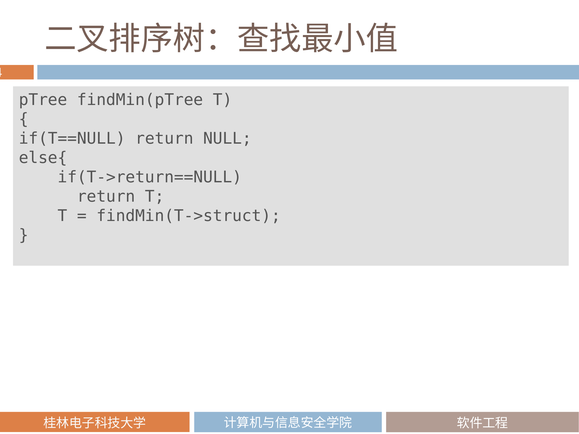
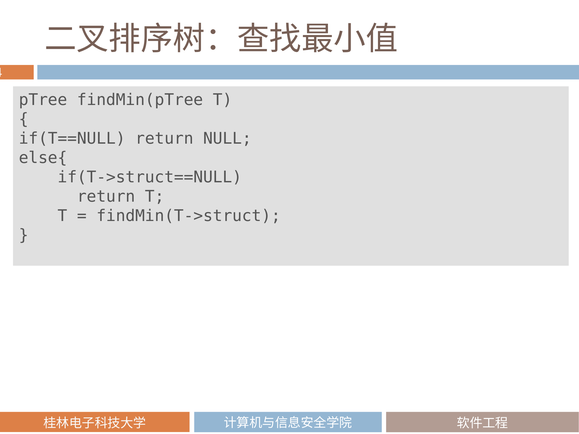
if(T->return==NULL: if(T->return==NULL -> if(T->struct==NULL (150, 177)
